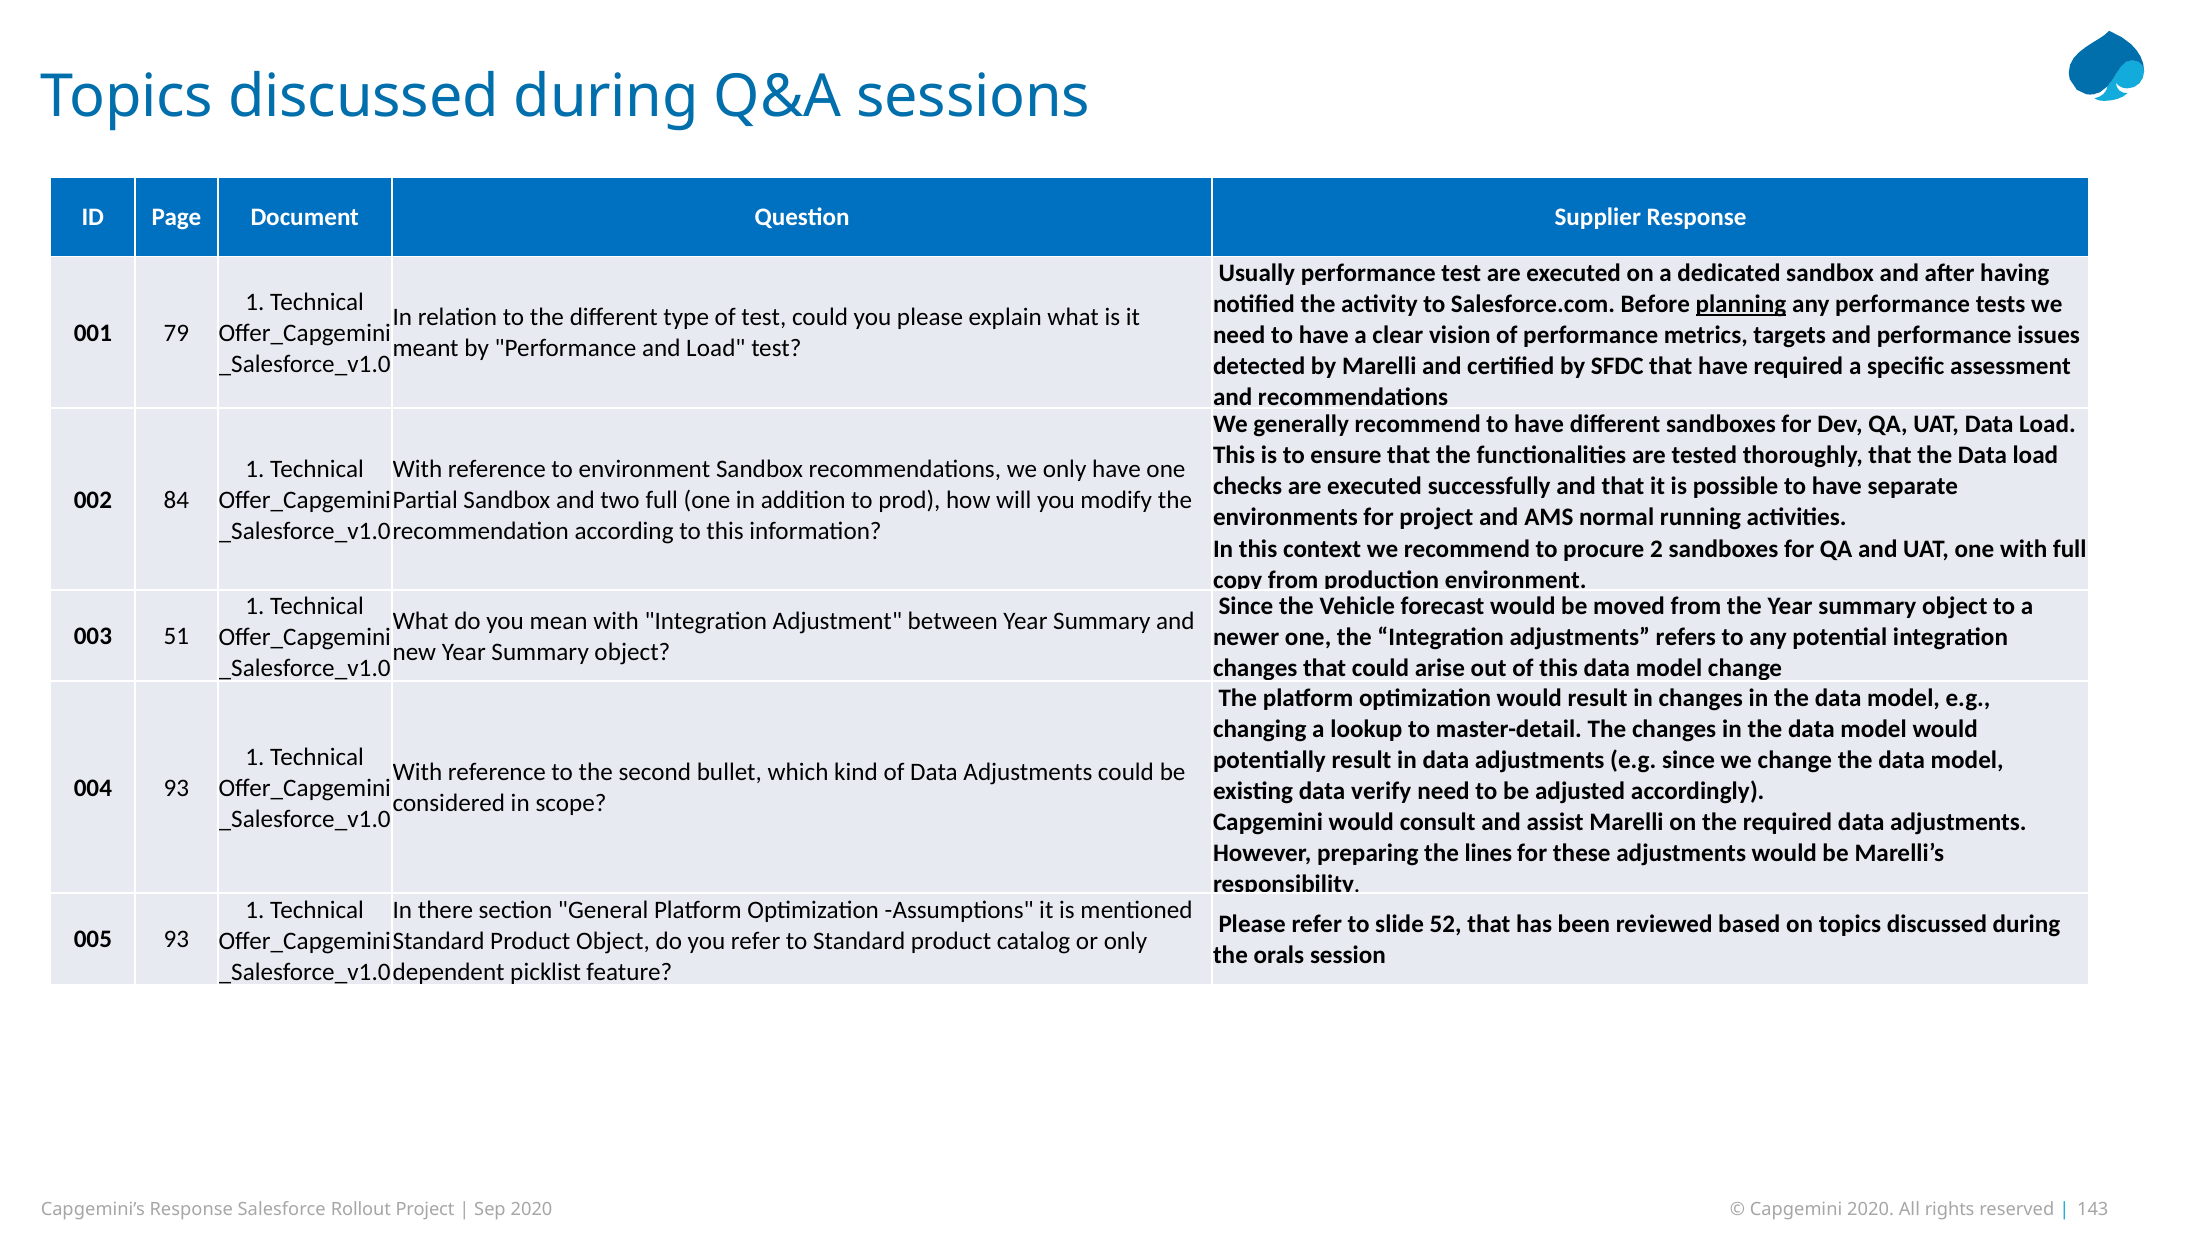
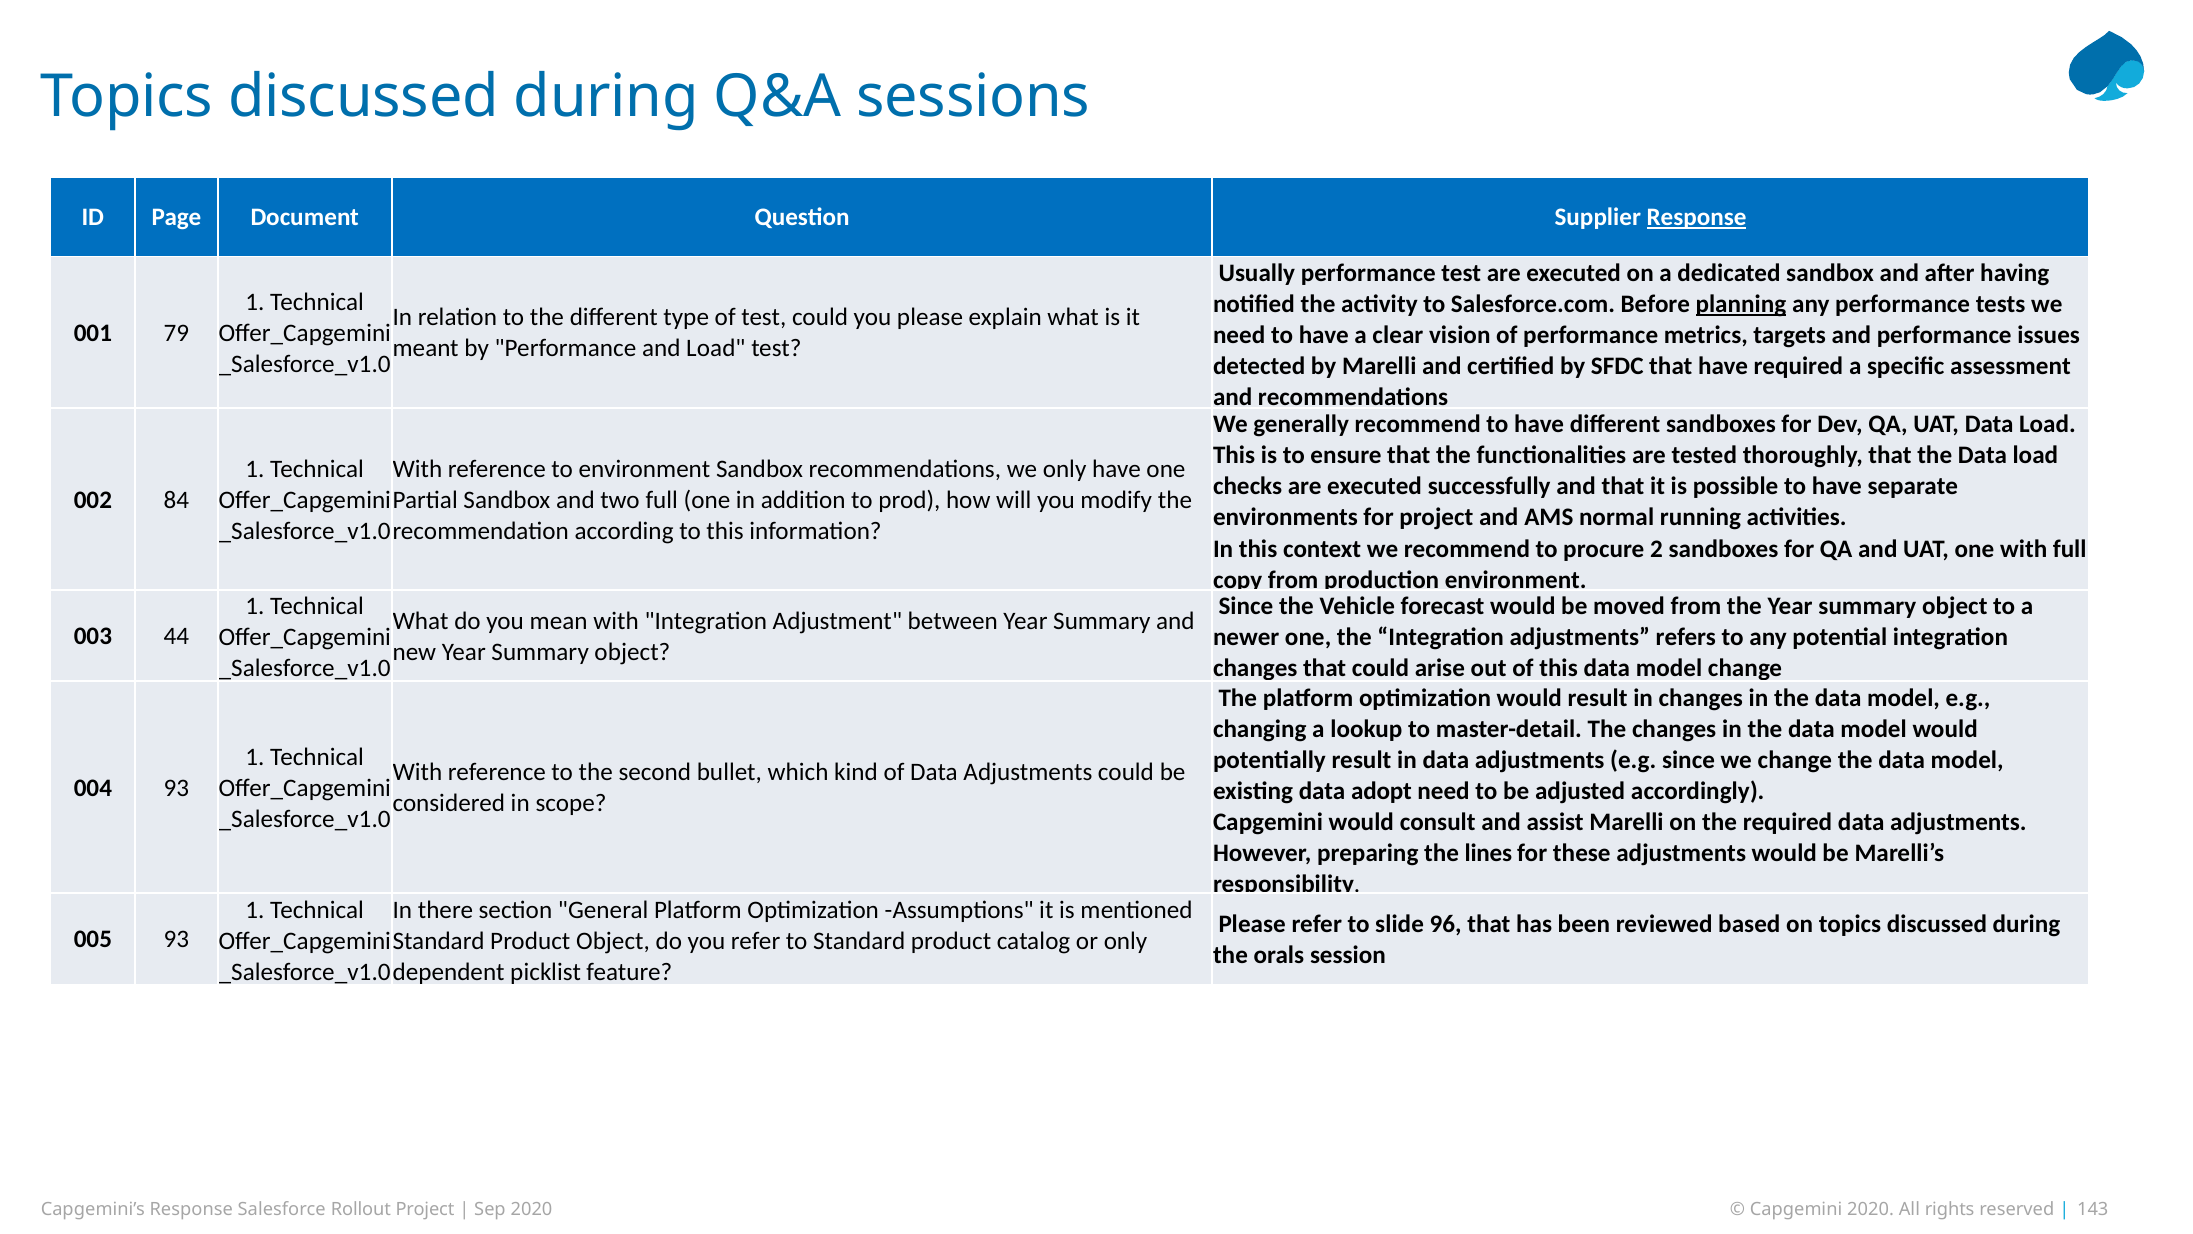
Response underline: none -> present (1697, 217)
51: 51 -> 44 (176, 636)
verify: verify -> adopt (1381, 791)
52: 52 -> 96 (1446, 924)
